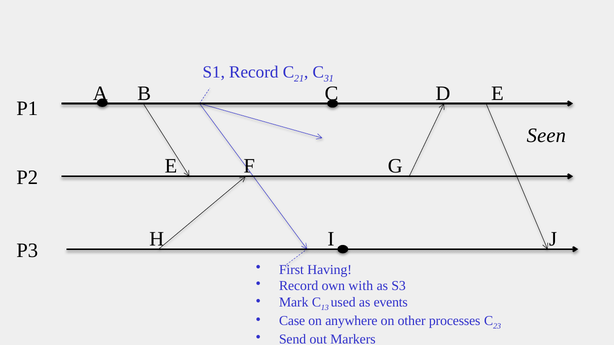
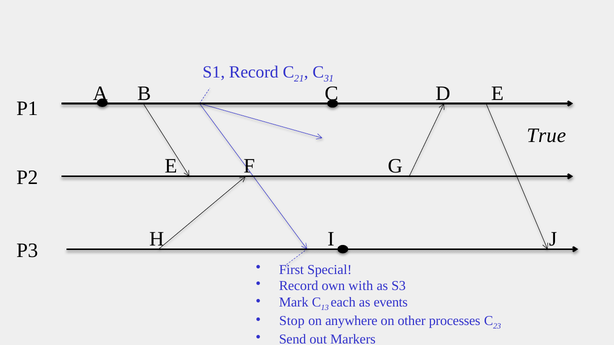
Seen: Seen -> True (546, 136)
Having: Having -> Special (330, 270)
used: used -> each (343, 303)
Case: Case -> Stop (292, 321)
